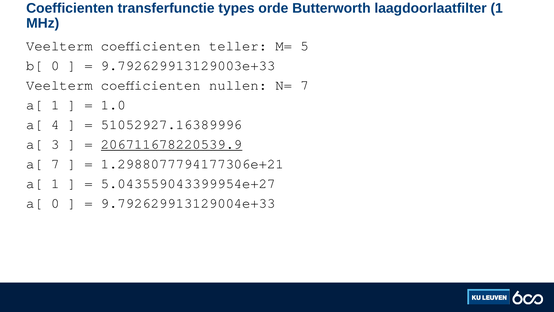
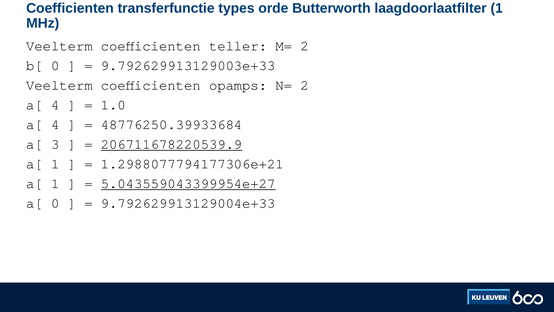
M= 5: 5 -> 2 (305, 46)
nullen: nullen -> opamps (238, 85)
N= 7: 7 -> 2 (305, 85)
1: 1 -> 4 (55, 105)
51052927.16389996: 51052927.16389996 -> 48776250.39933684 (172, 125)
7: 7 -> 1 (55, 164)
5.043559043399954e+27 underline: none -> present (188, 183)
